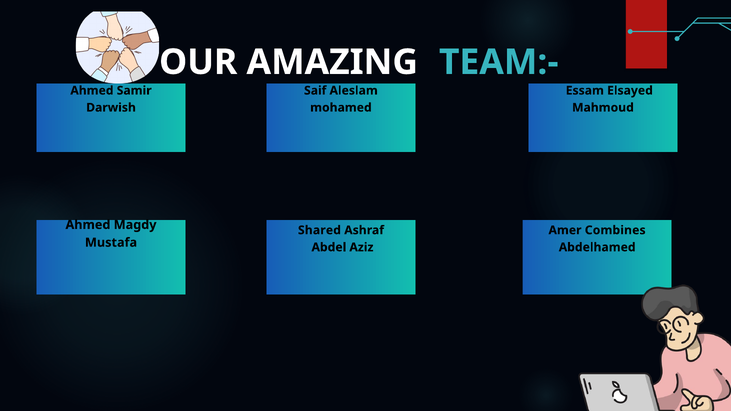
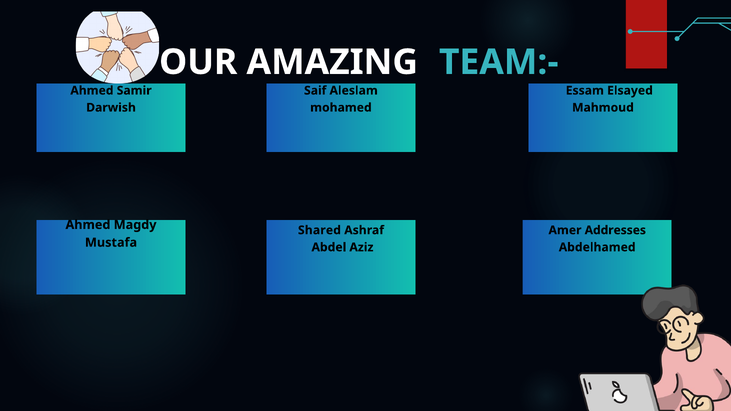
Combines: Combines -> Addresses (615, 230)
